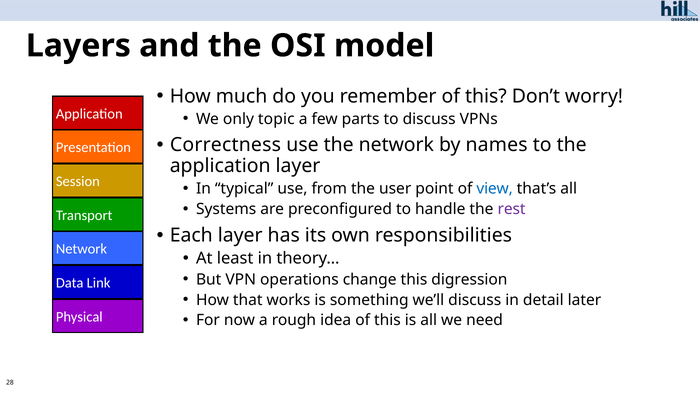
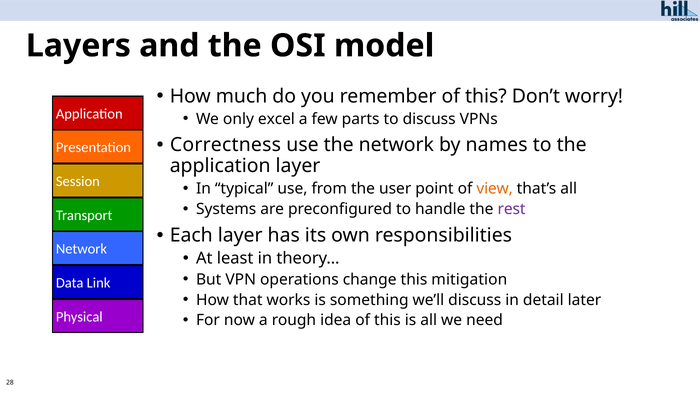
topic: topic -> excel (276, 119)
view colour: blue -> orange (495, 189)
digression: digression -> mitigation (469, 279)
